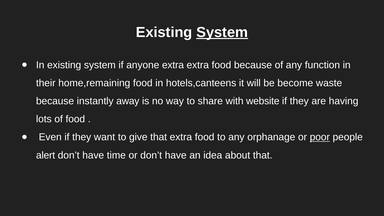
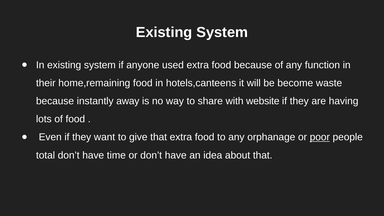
System underline: present -> none (222, 32)
anyone extra: extra -> used (173, 65)
alert: alert -> total (46, 155)
